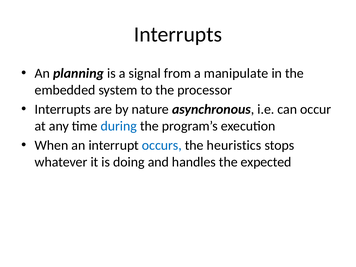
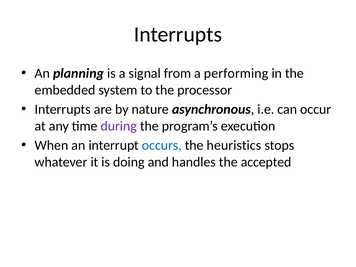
manipulate: manipulate -> performing (236, 73)
during colour: blue -> purple (119, 126)
expected: expected -> accepted (266, 162)
